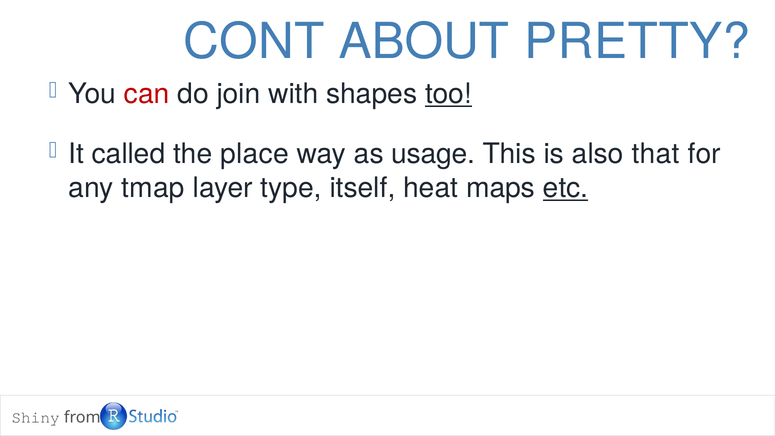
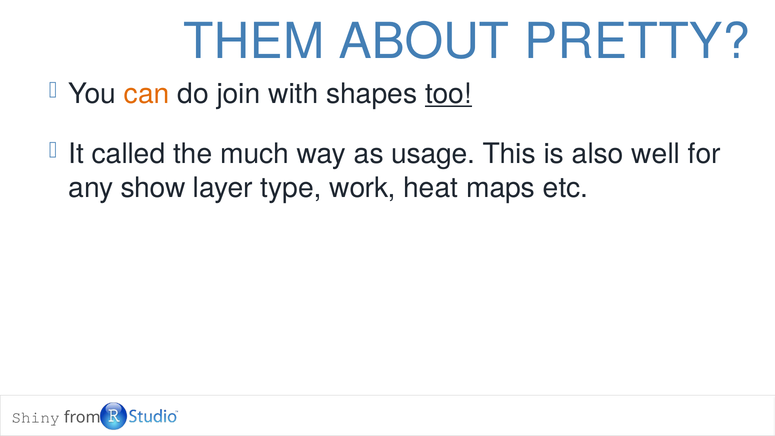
CONT: CONT -> THEM (254, 42)
can colour: red -> orange (147, 94)
place: place -> much (255, 154)
that: that -> well (656, 154)
tmap: tmap -> show (153, 188)
itself: itself -> work (363, 188)
etc underline: present -> none (566, 188)
